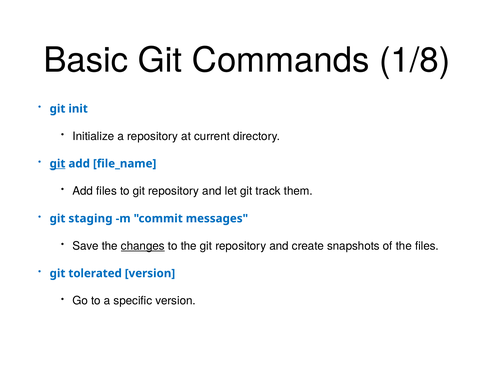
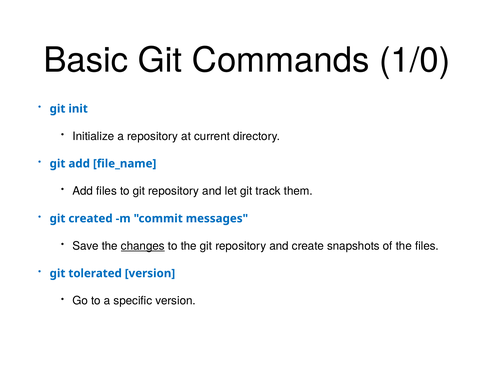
1/8: 1/8 -> 1/0 (415, 60)
git underline: present -> none (57, 163)
staging: staging -> created (91, 218)
